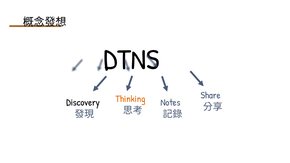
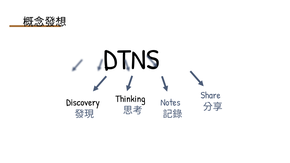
Thinking colour: orange -> black (131, 99)
